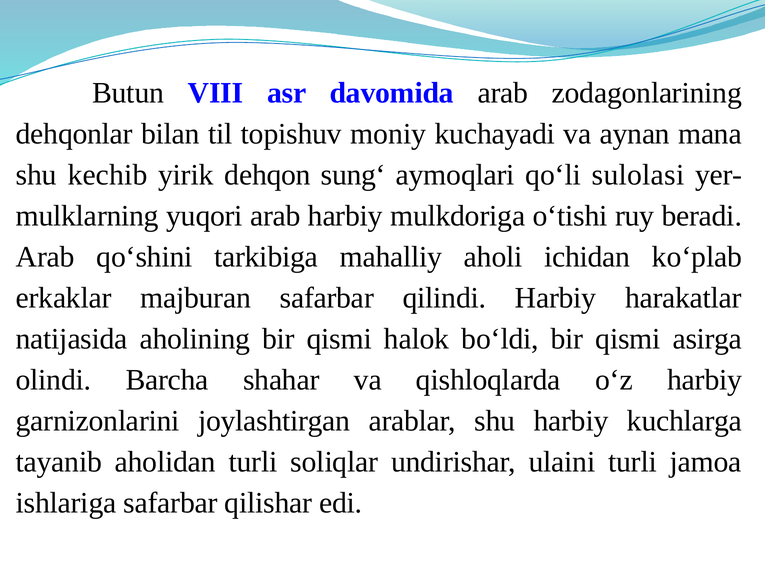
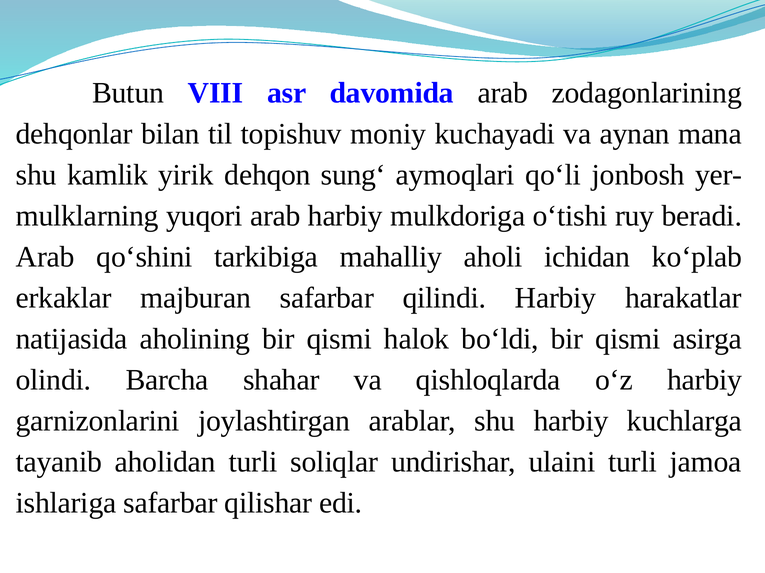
kechib: kechib -> kamlik (108, 175)
sulolasi: sulolasi -> jonbosh (638, 175)
